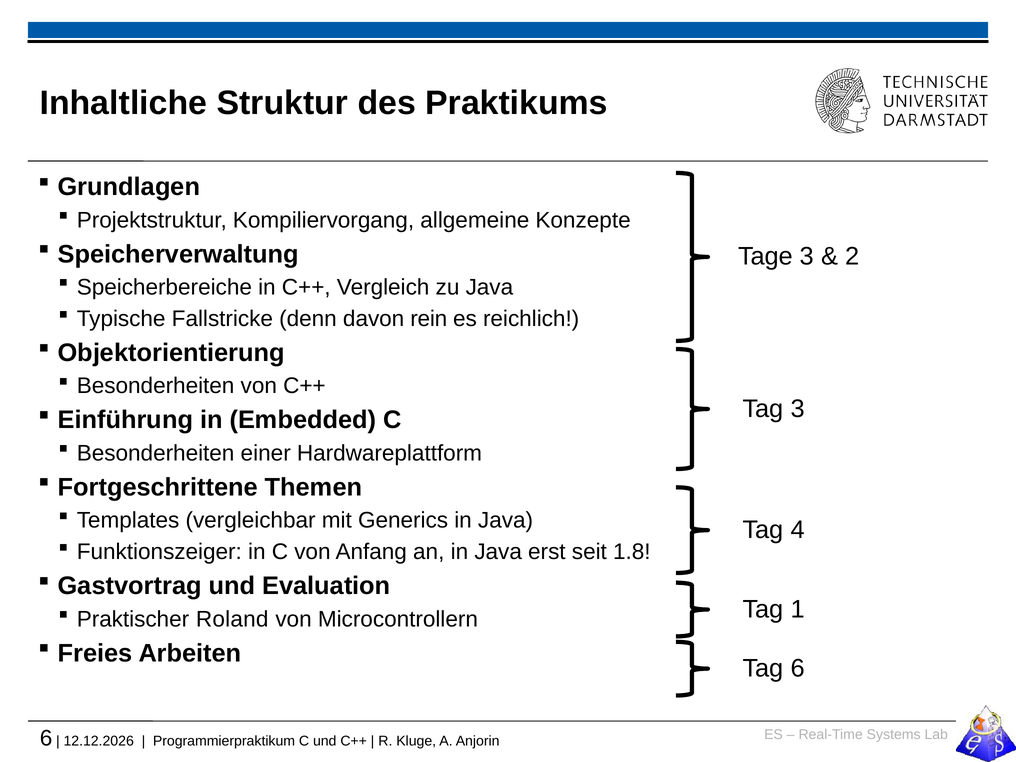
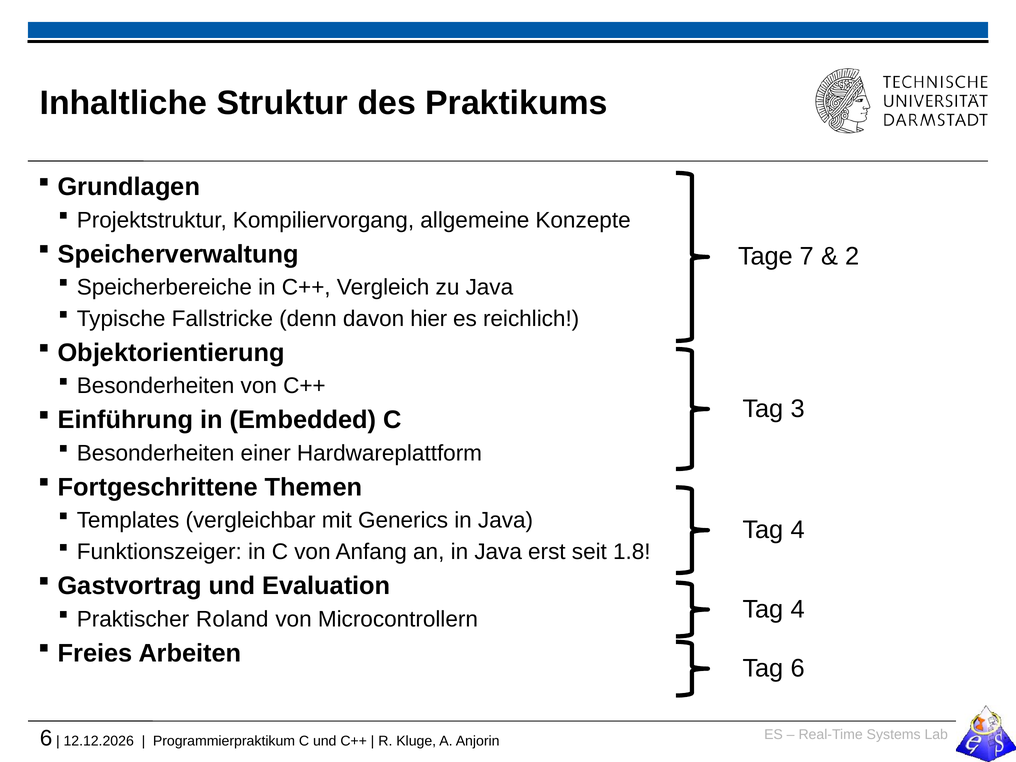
Tage 3: 3 -> 7 (807, 256)
rein: rein -> hier (429, 319)
1: 1 -> 4 (798, 609)
